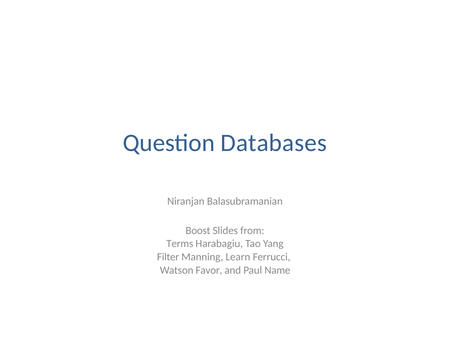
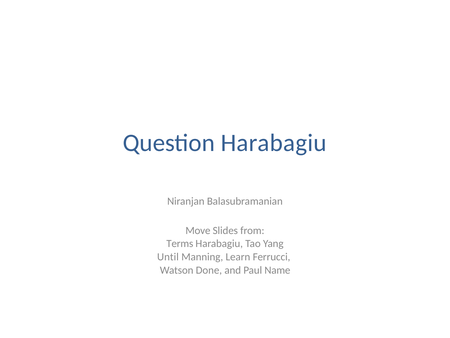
Question Databases: Databases -> Harabagiu (274, 143)
Boost: Boost -> Move (198, 230)
Filter: Filter -> Until (168, 257)
Favor: Favor -> Done (209, 270)
